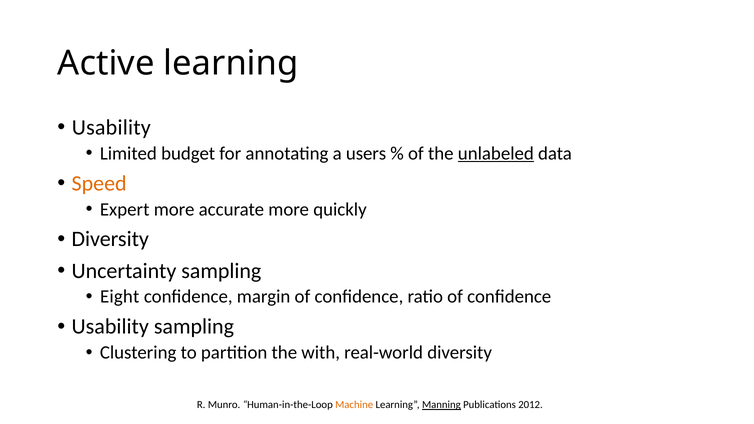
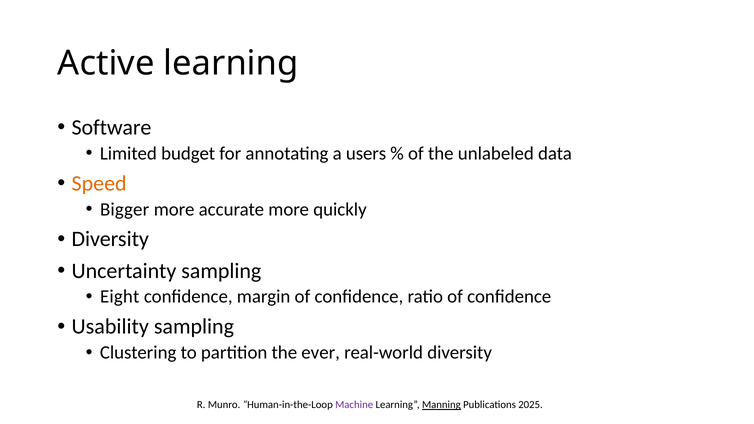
Usability: Usability -> Software (111, 127)
unlabeled underline: present -> none (496, 153)
Expert: Expert -> Bigger (125, 209)
with: with -> ever (321, 353)
Machine colour: orange -> purple (354, 405)
2012: 2012 -> 2025 (530, 405)
